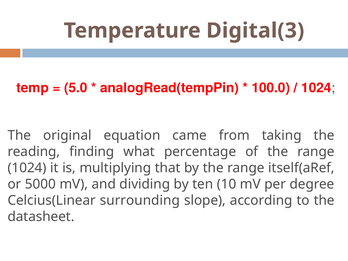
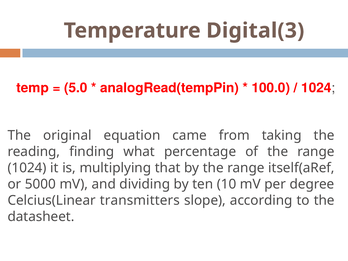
surrounding: surrounding -> transmitters (140, 200)
